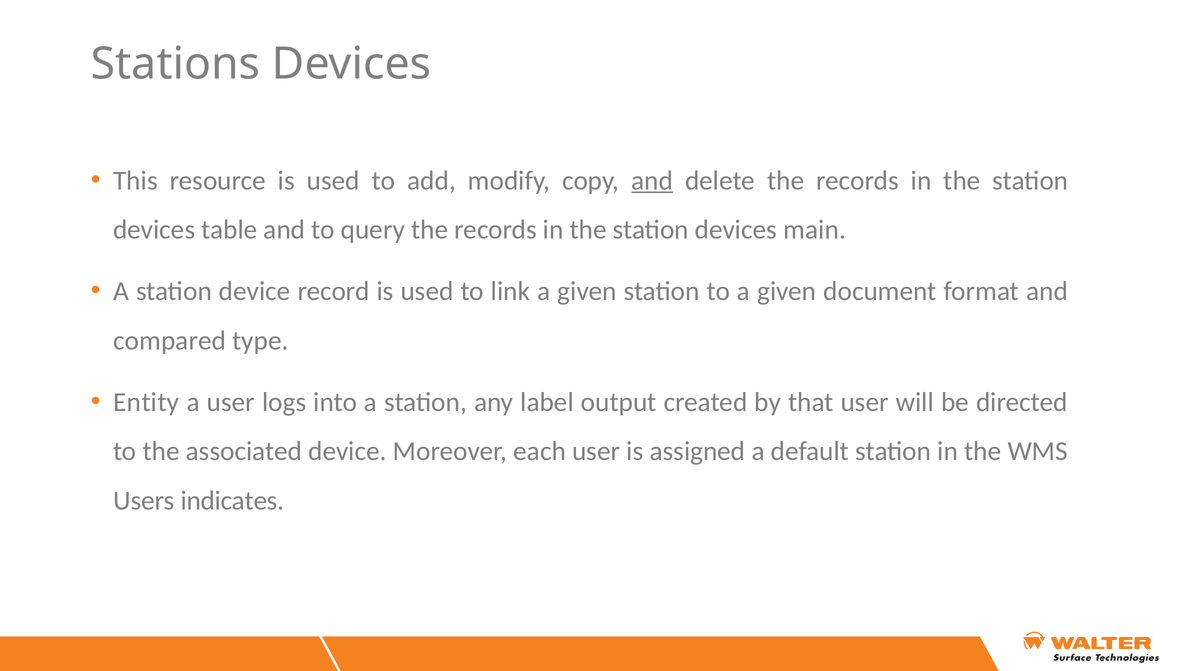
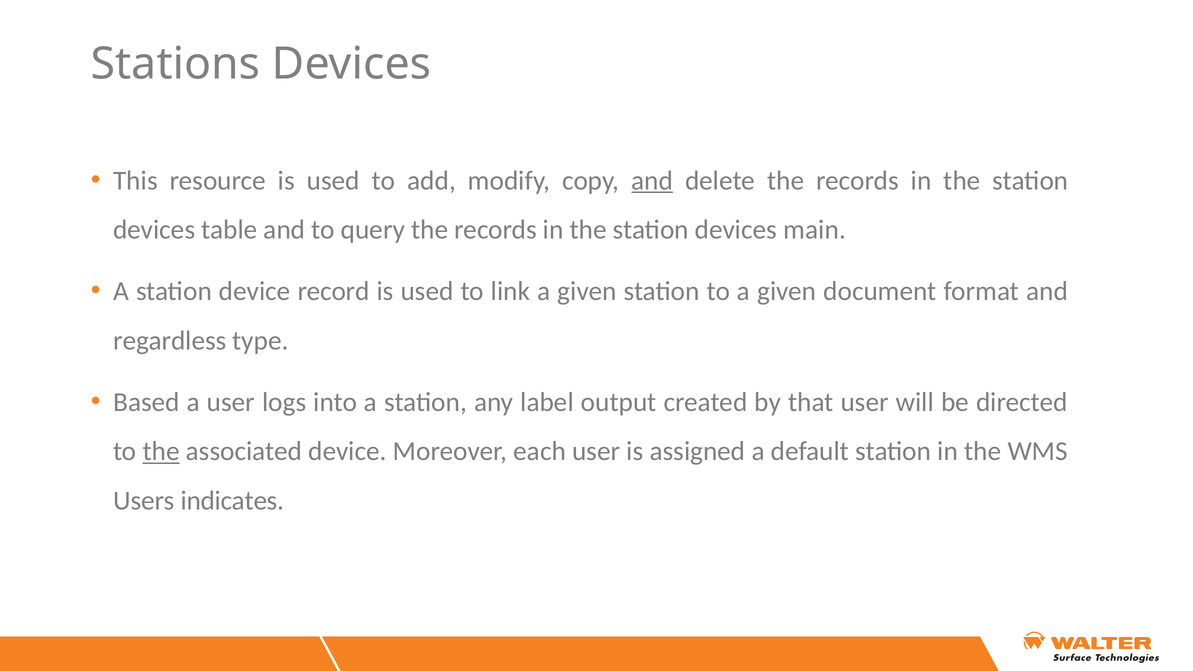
compared: compared -> regardless (170, 341)
Entity: Entity -> Based (146, 402)
the underline: none -> present (161, 451)
